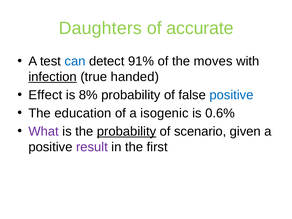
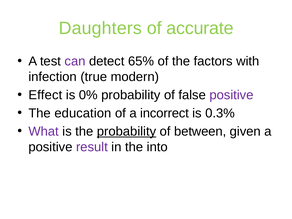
can colour: blue -> purple (75, 61)
91%: 91% -> 65% (141, 61)
moves: moves -> factors (213, 61)
infection underline: present -> none (53, 77)
handed: handed -> modern (135, 77)
8%: 8% -> 0% (88, 95)
positive colour: blue -> purple (231, 95)
isogenic: isogenic -> incorrect (165, 113)
0.6%: 0.6% -> 0.3% (220, 113)
scenario: scenario -> between (200, 131)
first: first -> into (157, 147)
